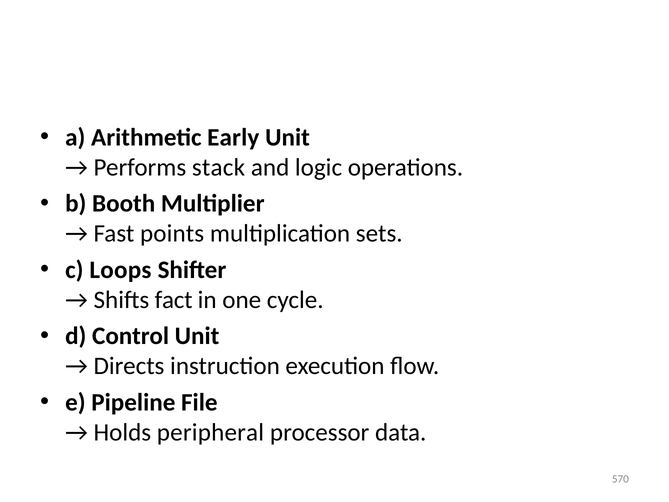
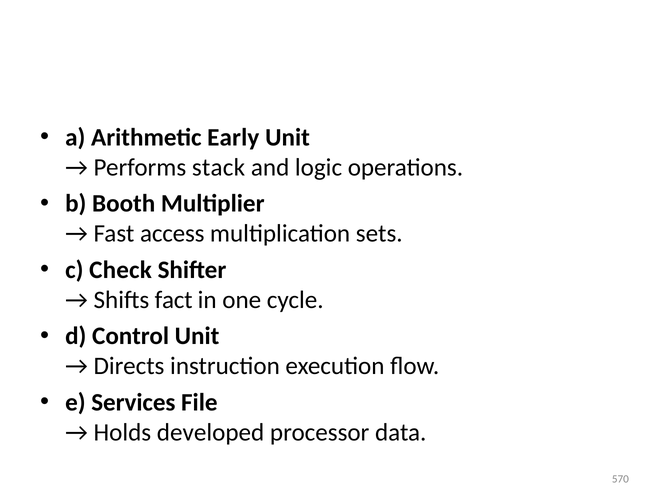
points: points -> access (172, 234)
Loops: Loops -> Check (120, 270)
Pipeline: Pipeline -> Services (133, 402)
peripheral: peripheral -> developed (211, 432)
